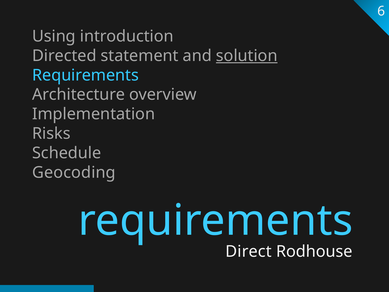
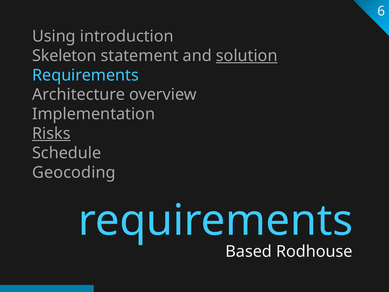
Directed: Directed -> Skeleton (64, 56)
Risks underline: none -> present (51, 133)
Direct: Direct -> Based (249, 251)
